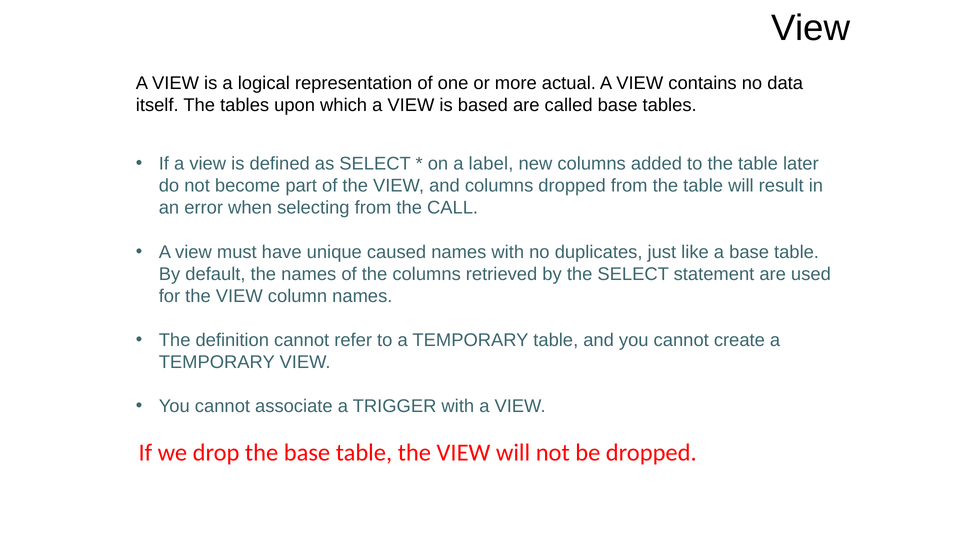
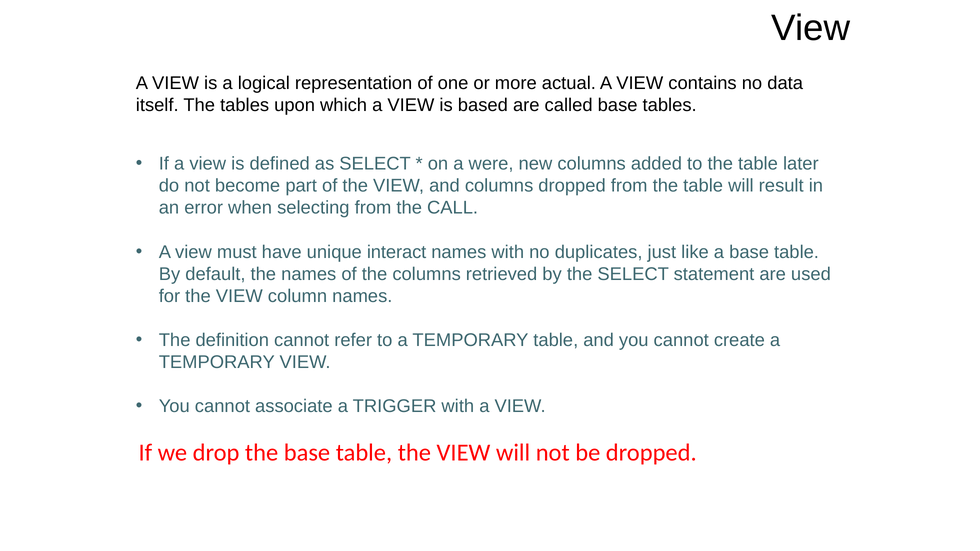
label: label -> were (491, 164)
caused: caused -> interact (397, 252)
